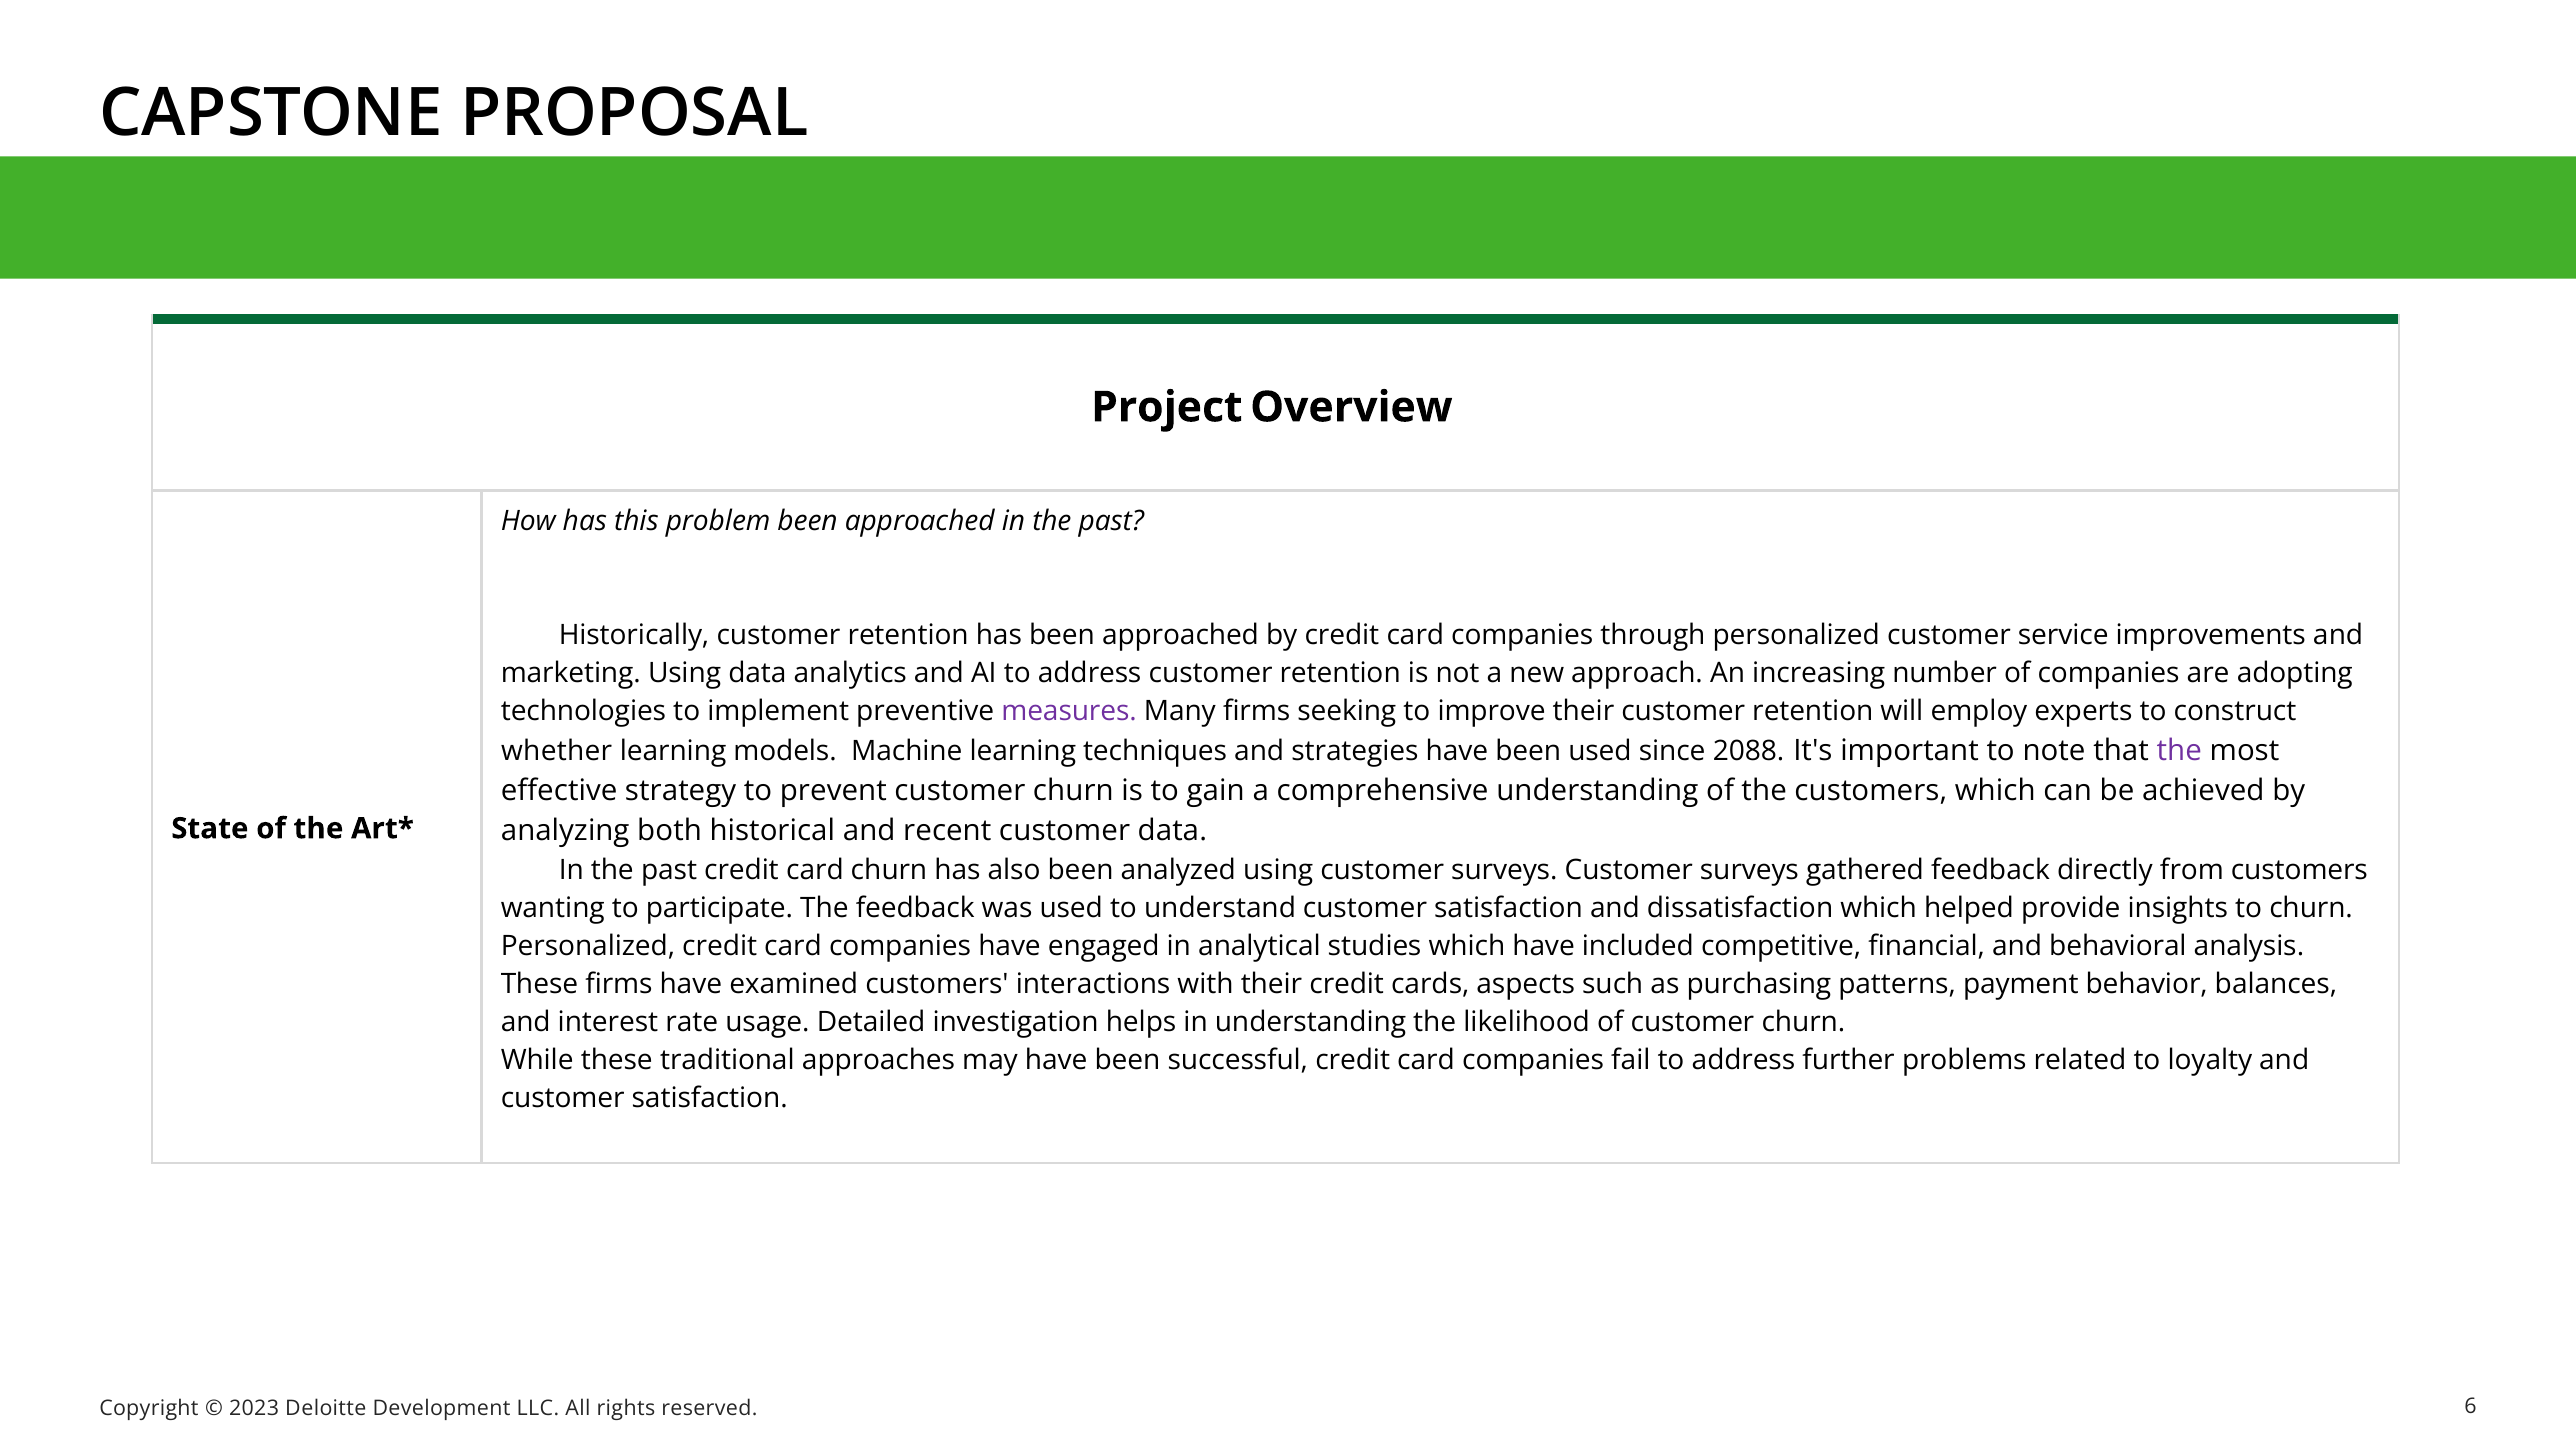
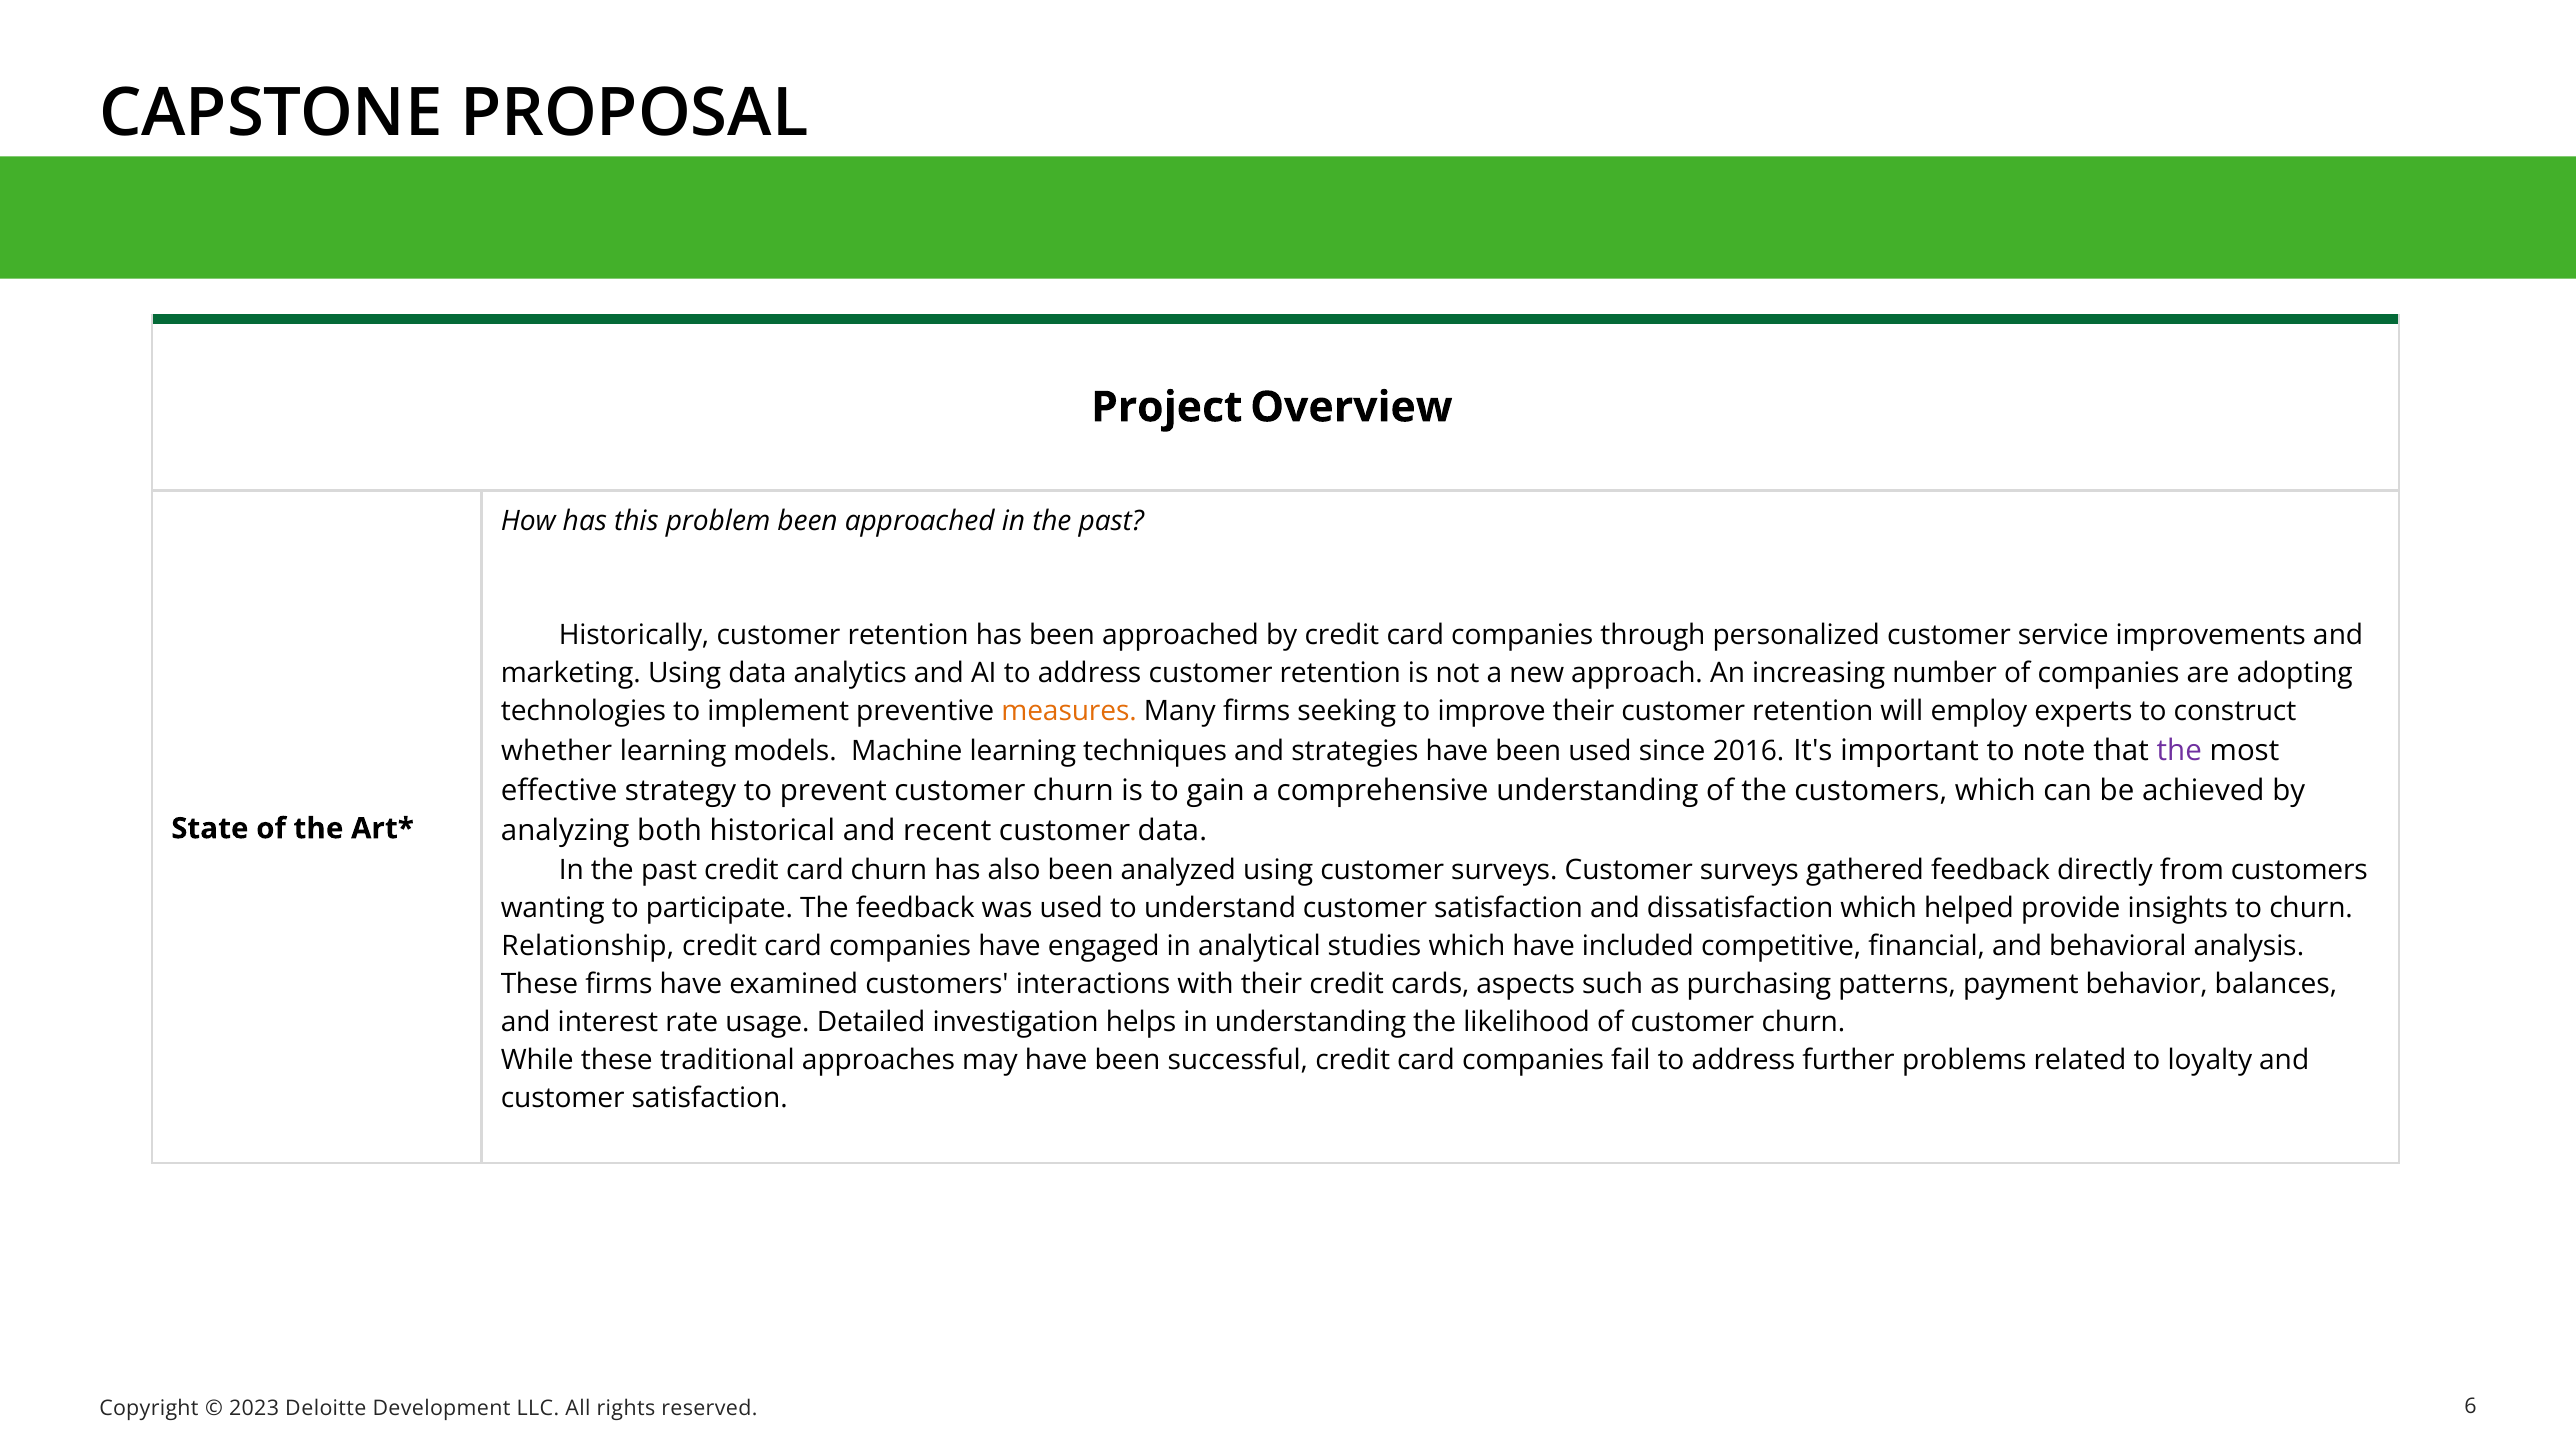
measures colour: purple -> orange (1069, 711)
2088: 2088 -> 2016 (1748, 751)
Personalized: Personalized -> Relationship (588, 946)
